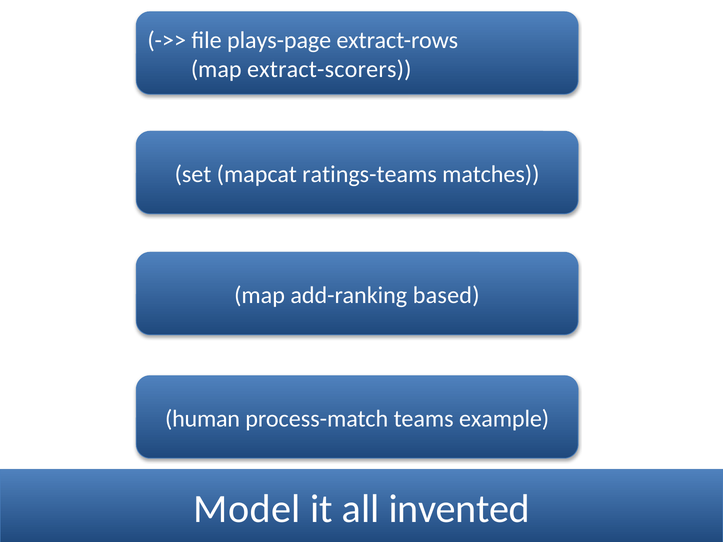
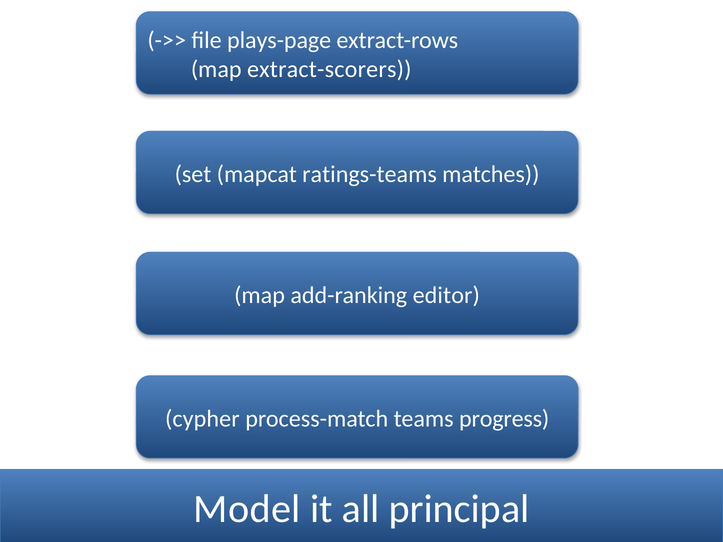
based: based -> editor (446, 295)
human: human -> cypher (202, 419)
example: example -> progress (504, 419)
invented: invented -> principal (459, 509)
